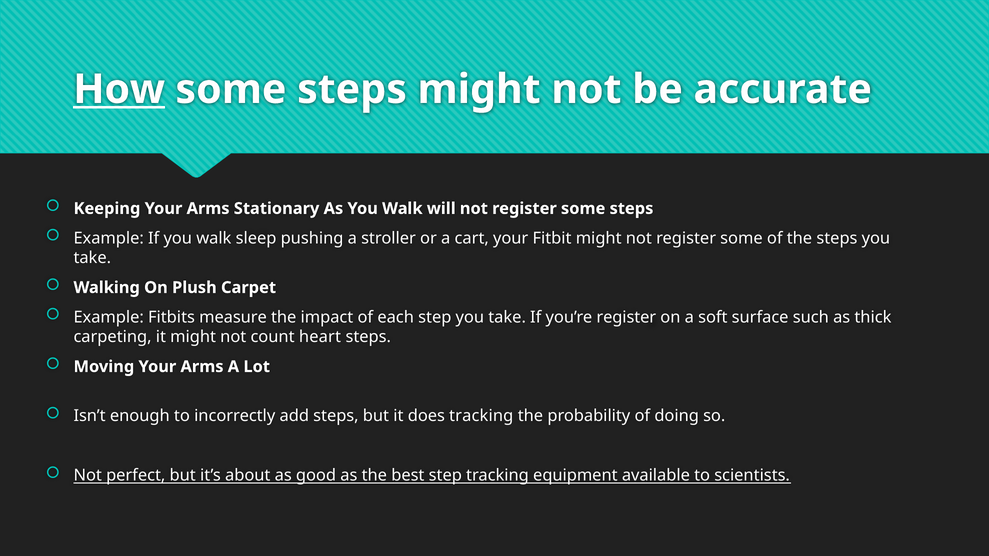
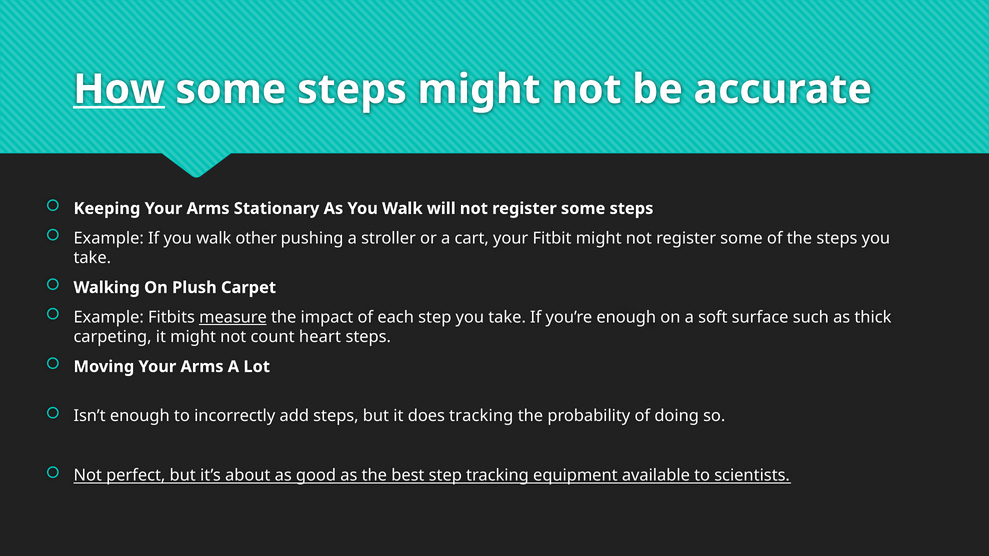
sleep: sleep -> other (256, 238)
measure underline: none -> present (233, 317)
you’re register: register -> enough (626, 317)
